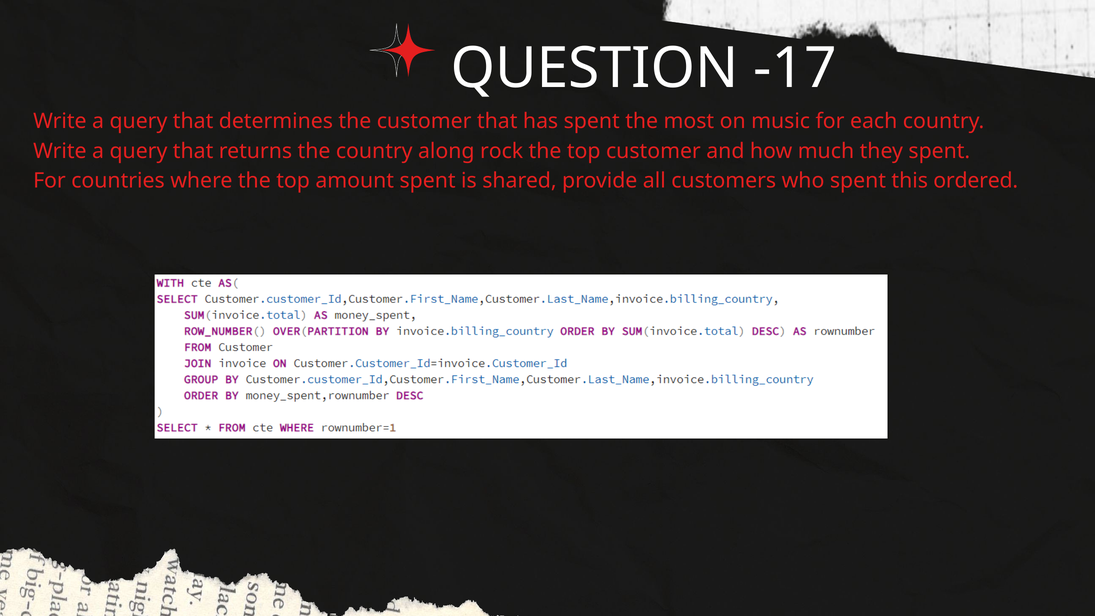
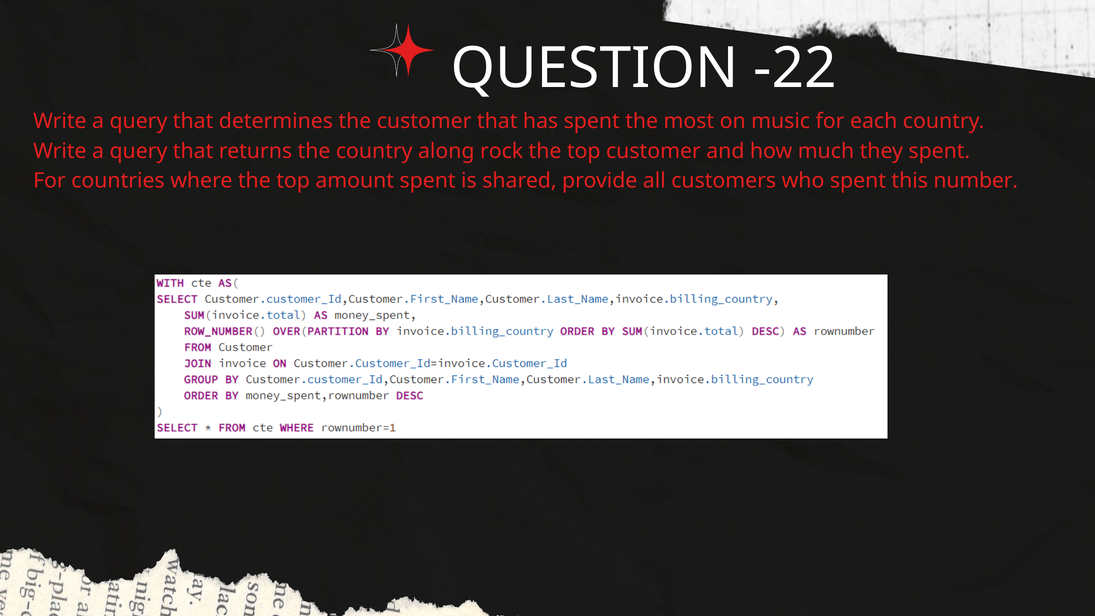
-17: -17 -> -22 (795, 68)
ordered: ordered -> number (976, 181)
